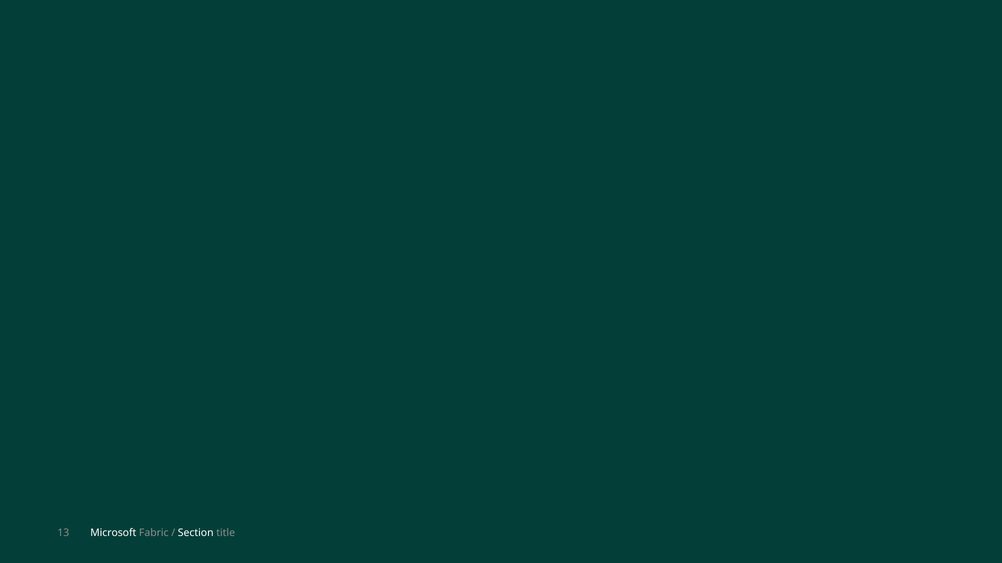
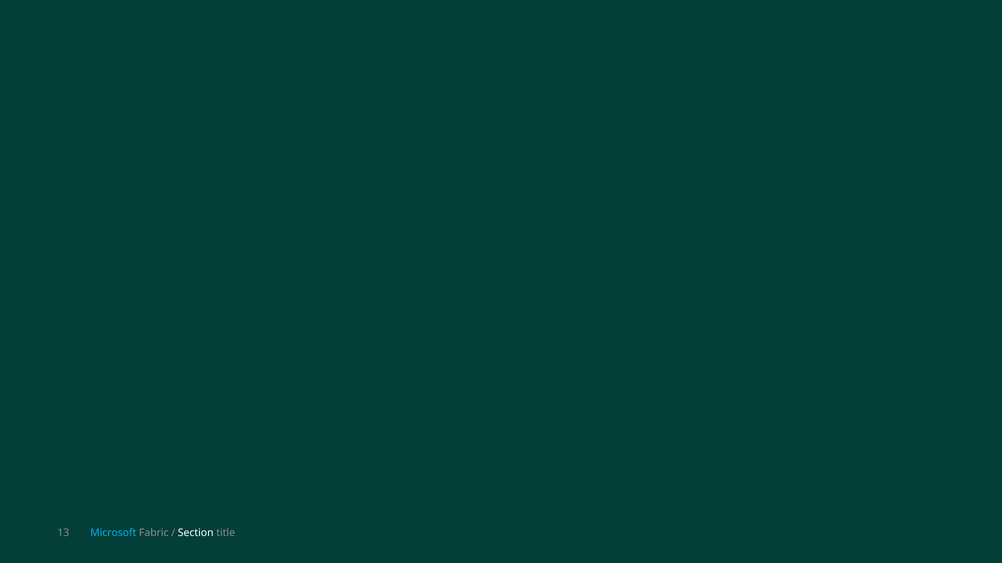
Microsoft colour: white -> light blue (113, 534)
